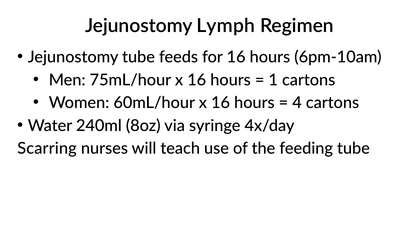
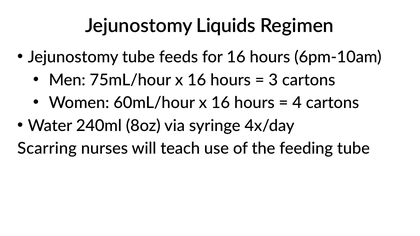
Lymph: Lymph -> Liquids (226, 26)
1: 1 -> 3 (273, 80)
